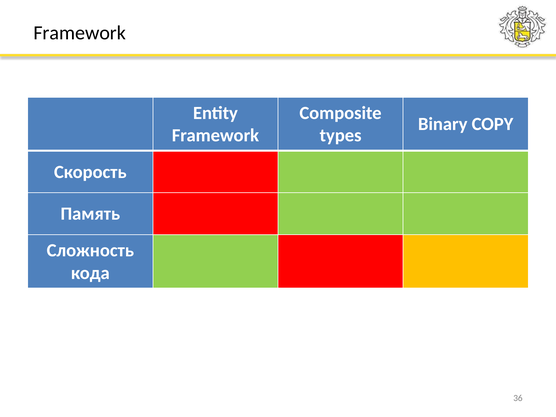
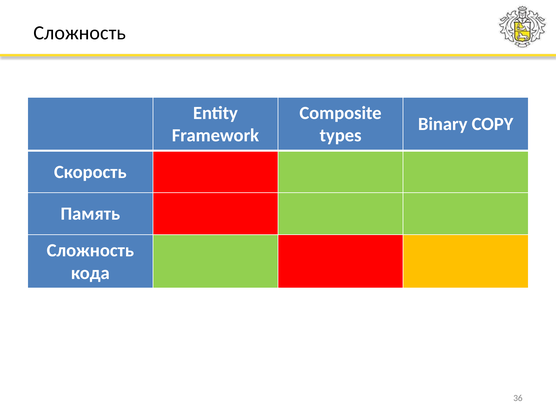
Framework: Framework -> Сложность (80, 33)
